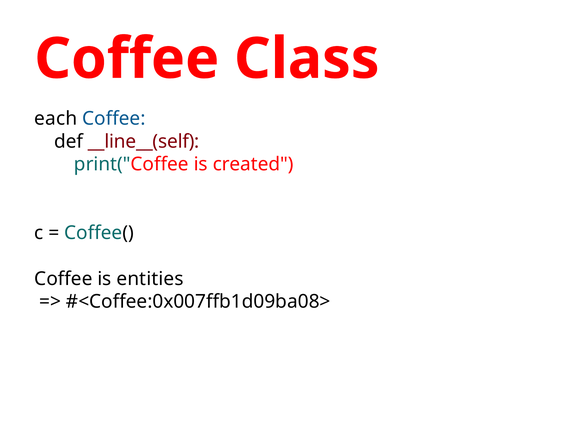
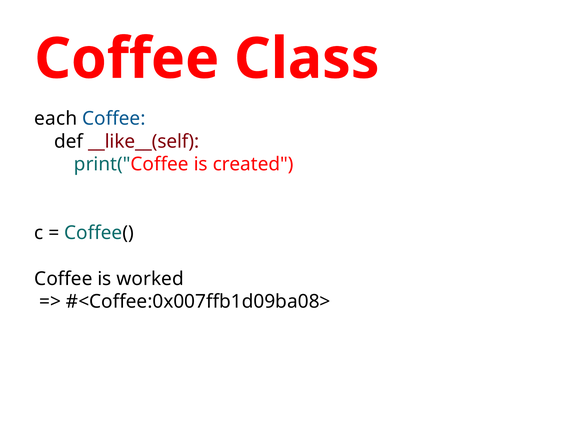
__line__(self: __line__(self -> __like__(self (144, 141)
entities: entities -> worked (150, 279)
